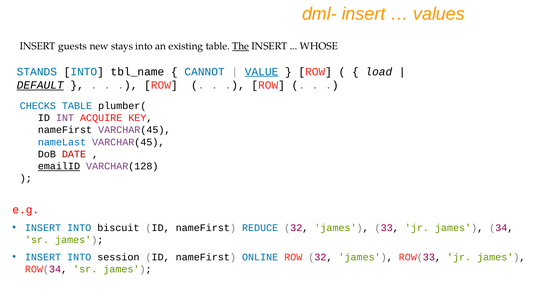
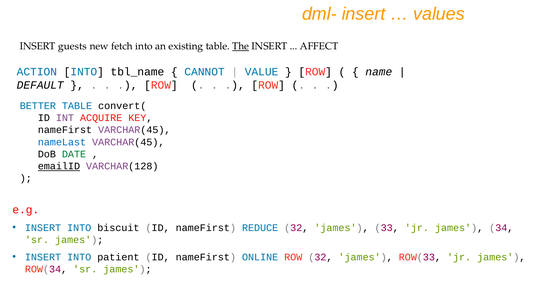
stays: stays -> fetch (122, 46)
WHOSE: WHOSE -> AFFECT (319, 46)
STANDS: STANDS -> ACTION (37, 72)
VALUE underline: present -> none (262, 72)
load: load -> name (379, 72)
DEFAULT underline: present -> none (40, 85)
CHECKS: CHECKS -> BETTER (38, 106)
plumber(: plumber( -> convert( (122, 106)
DATE colour: red -> green (74, 154)
session: session -> patient (118, 257)
